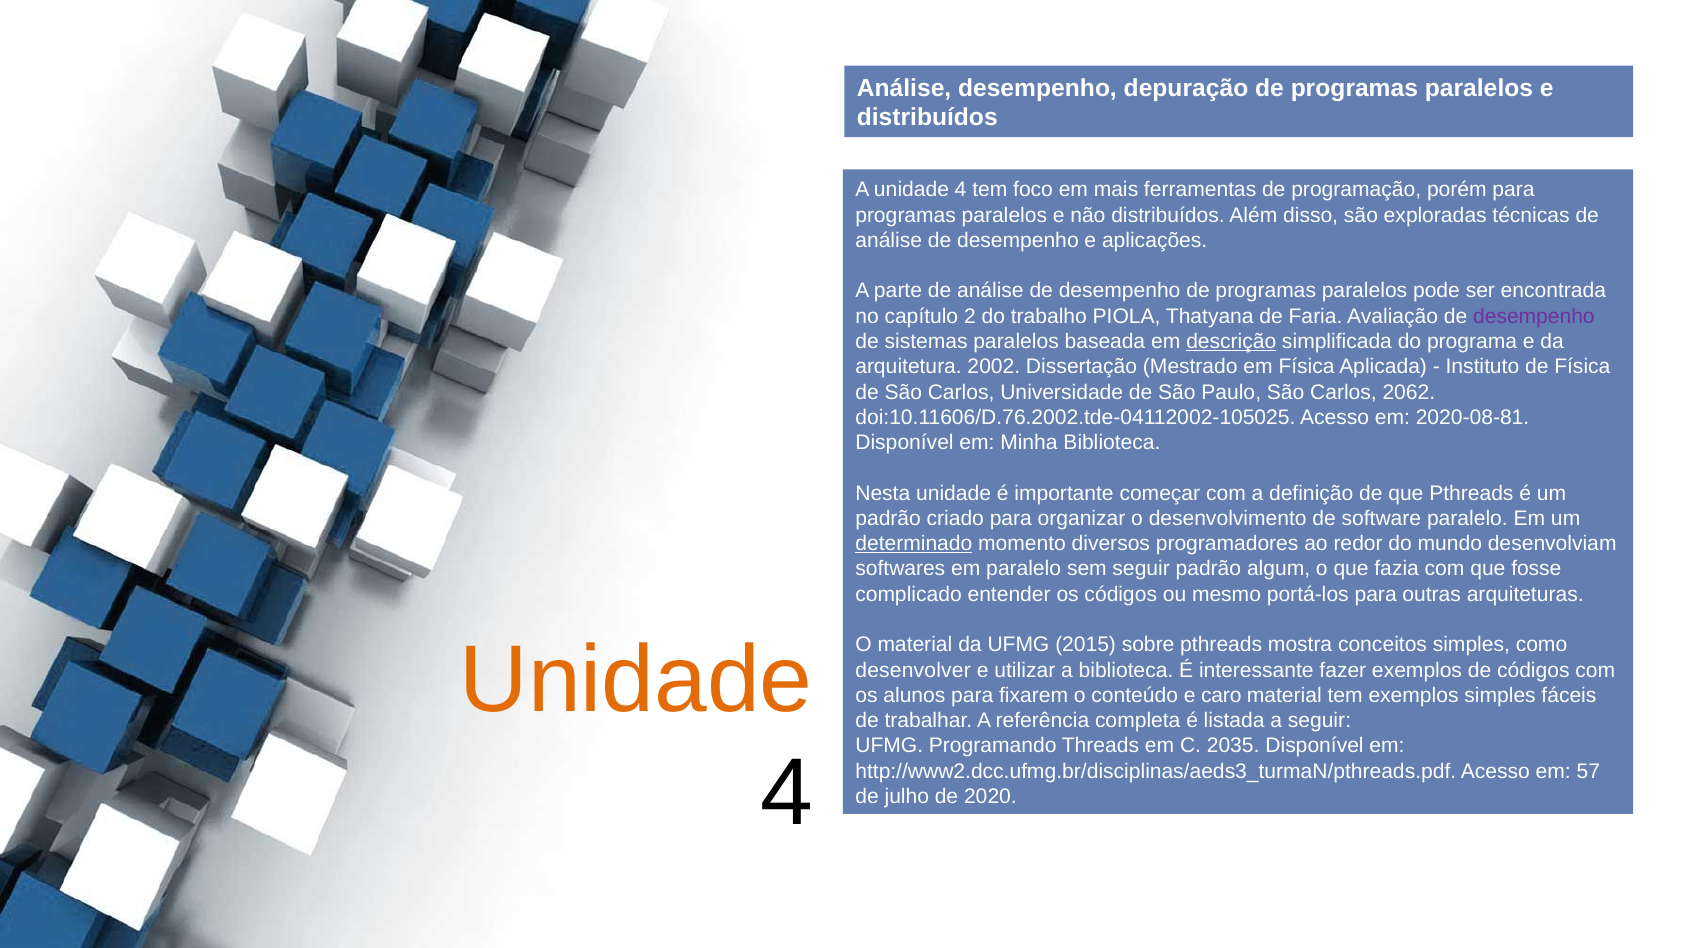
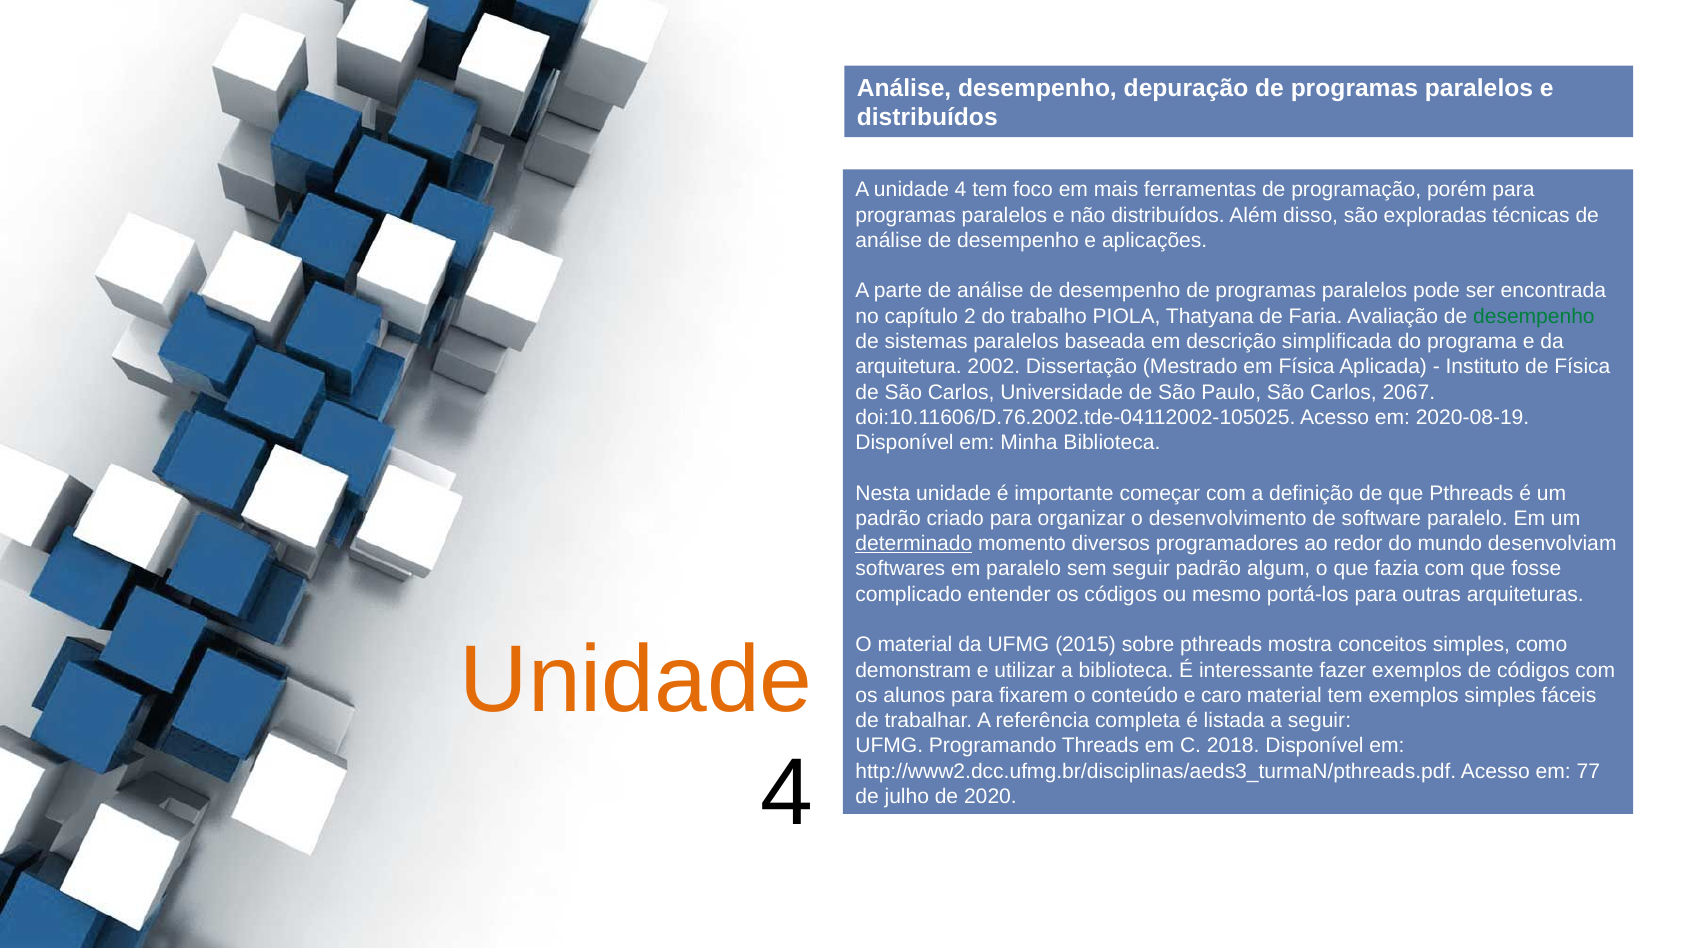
desempenho colour: purple -> green (1534, 316)
descrição underline: present -> none (1231, 342)
2062: 2062 -> 2067 (1409, 392)
2020-08-81: 2020-08-81 -> 2020-08-19 (1473, 418)
desenvolver: desenvolver -> demonstram (913, 670)
2035: 2035 -> 2018 (1233, 746)
57: 57 -> 77 (1588, 772)
